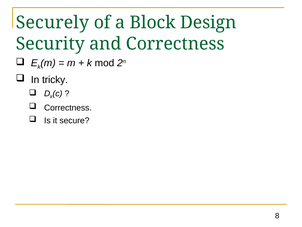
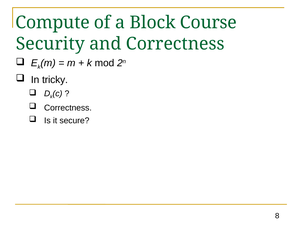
Securely: Securely -> Compute (53, 23)
Design: Design -> Course (208, 23)
